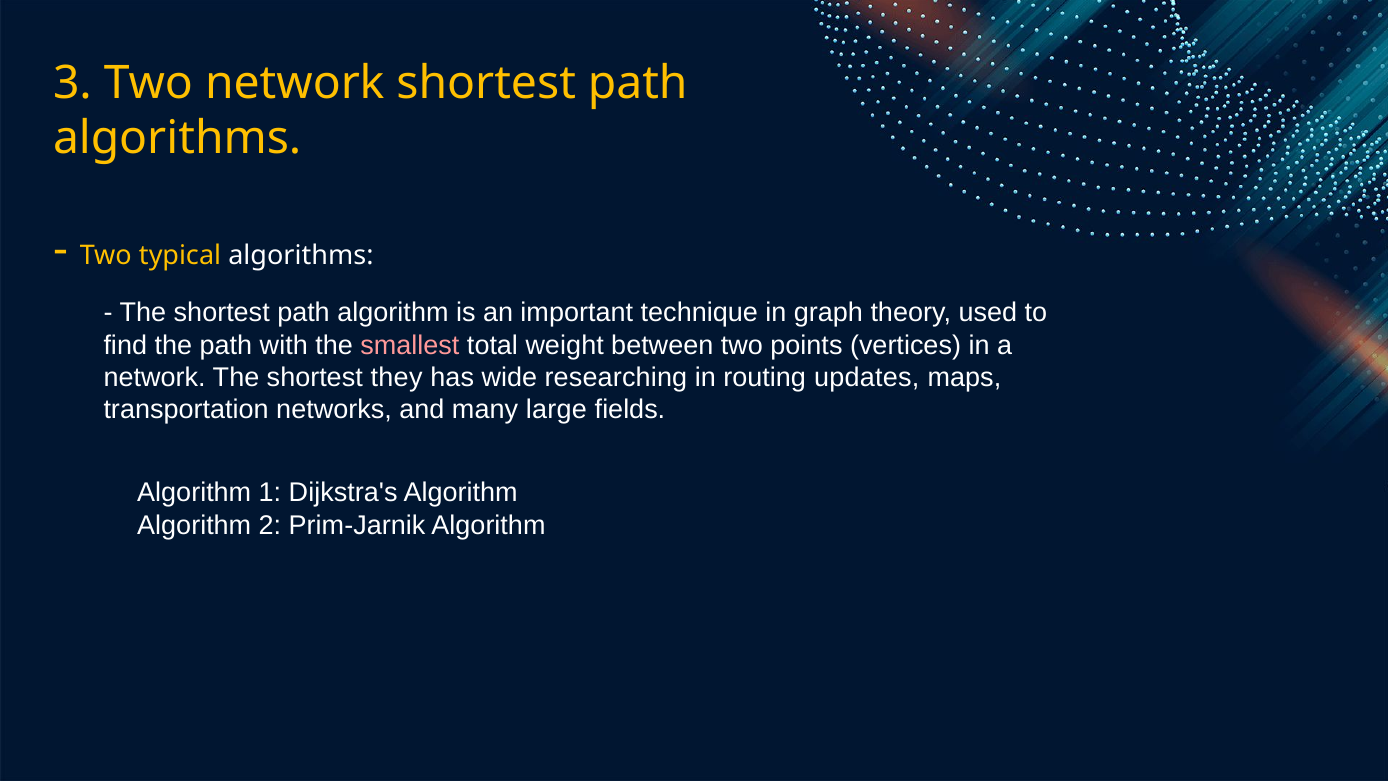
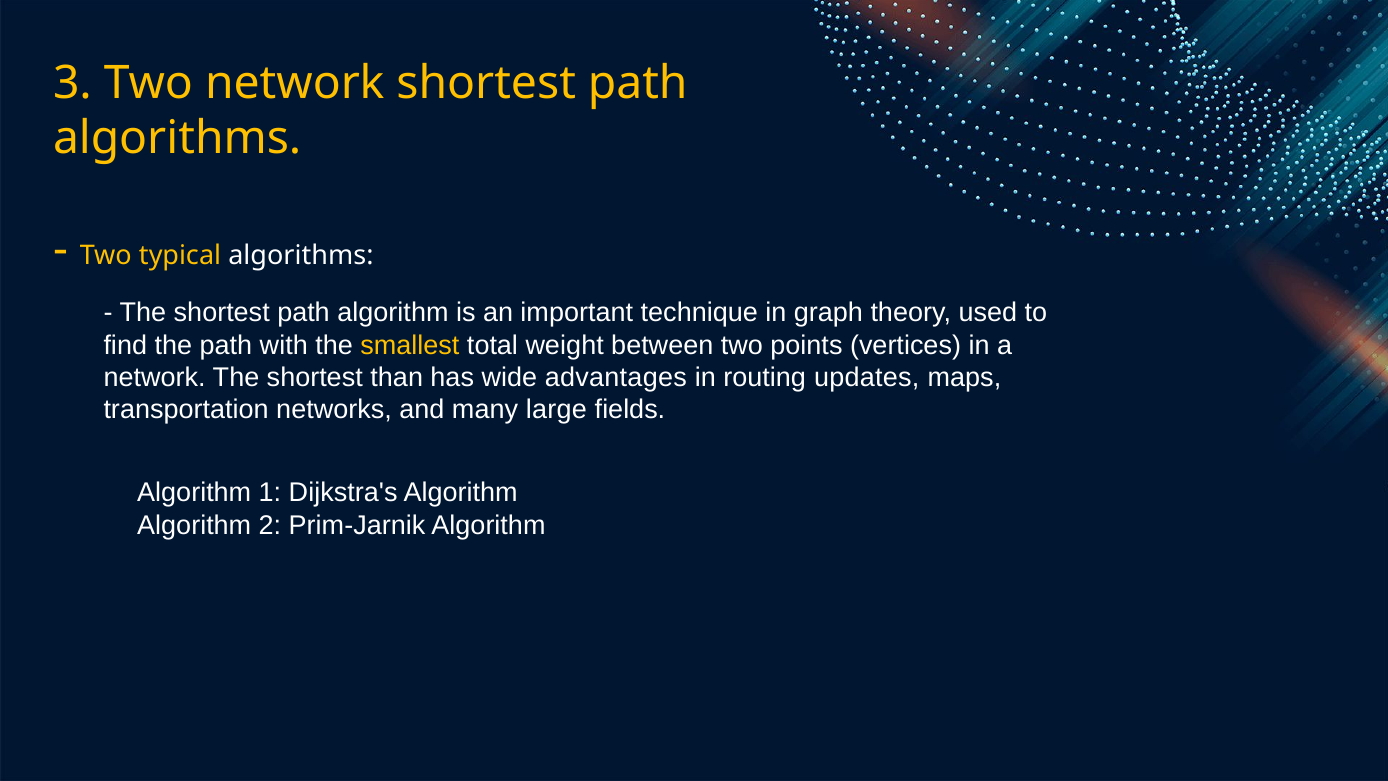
smallest colour: pink -> yellow (410, 345)
they: they -> than (397, 377)
researching: researching -> advantages (616, 377)
